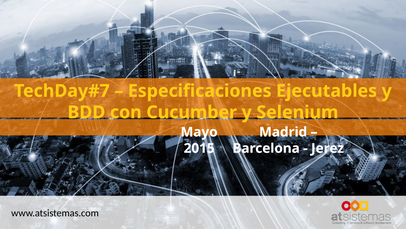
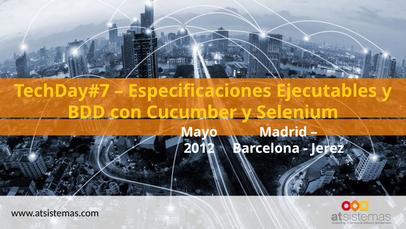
2015: 2015 -> 2012 (199, 148)
